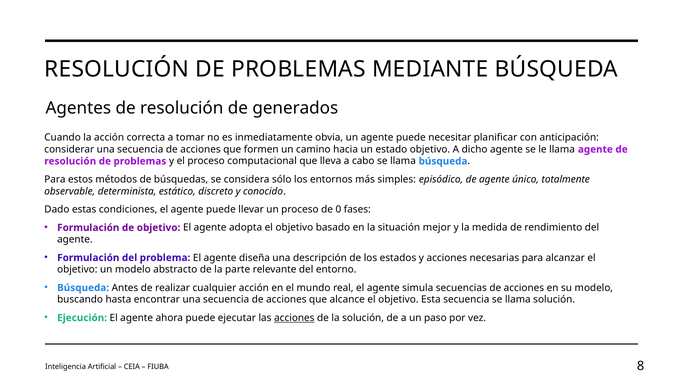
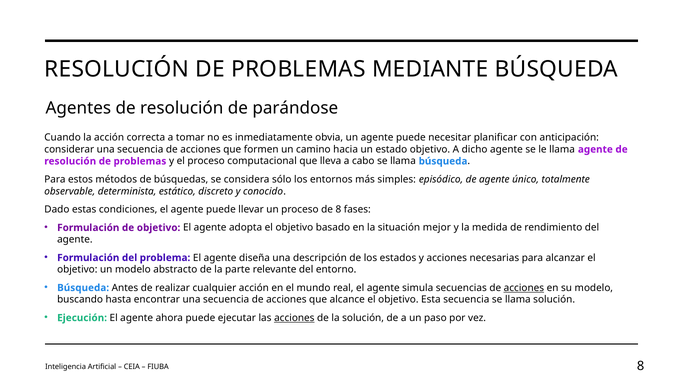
generados: generados -> parándose (295, 108)
de 0: 0 -> 8 (338, 210)
acciones underline: none -> present (524, 288)
